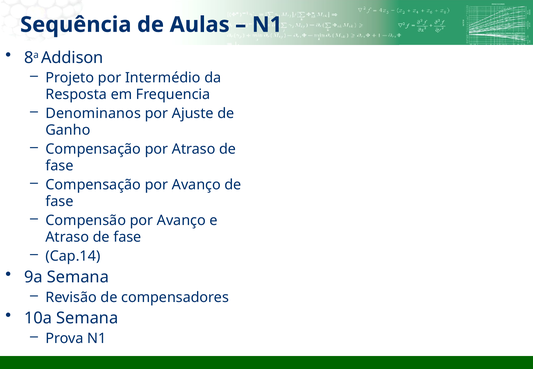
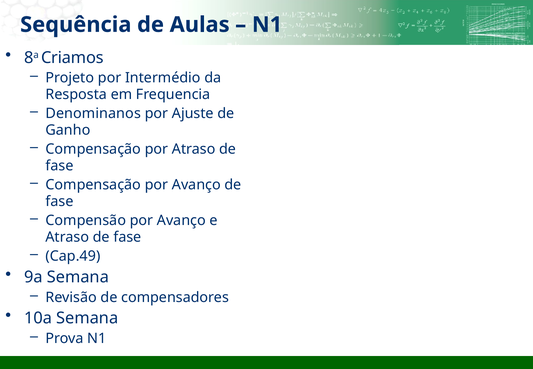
Addison: Addison -> Criamos (72, 58)
Cap.14: Cap.14 -> Cap.49 (73, 256)
